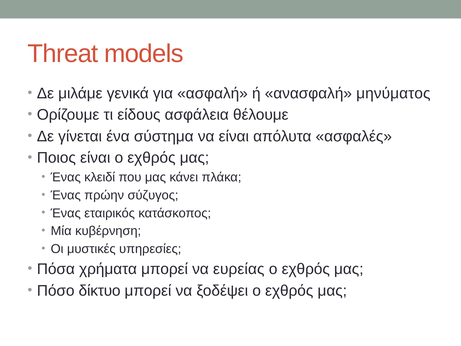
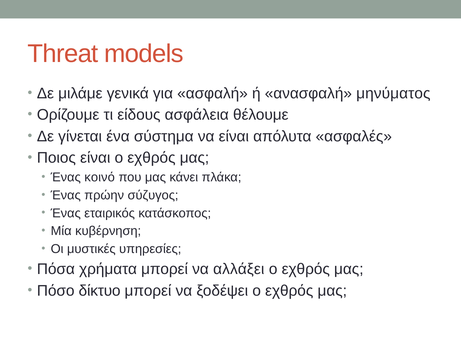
κλειδί: κλειδί -> κοινό (100, 177)
ευρείας: ευρείας -> αλλάξει (239, 269)
